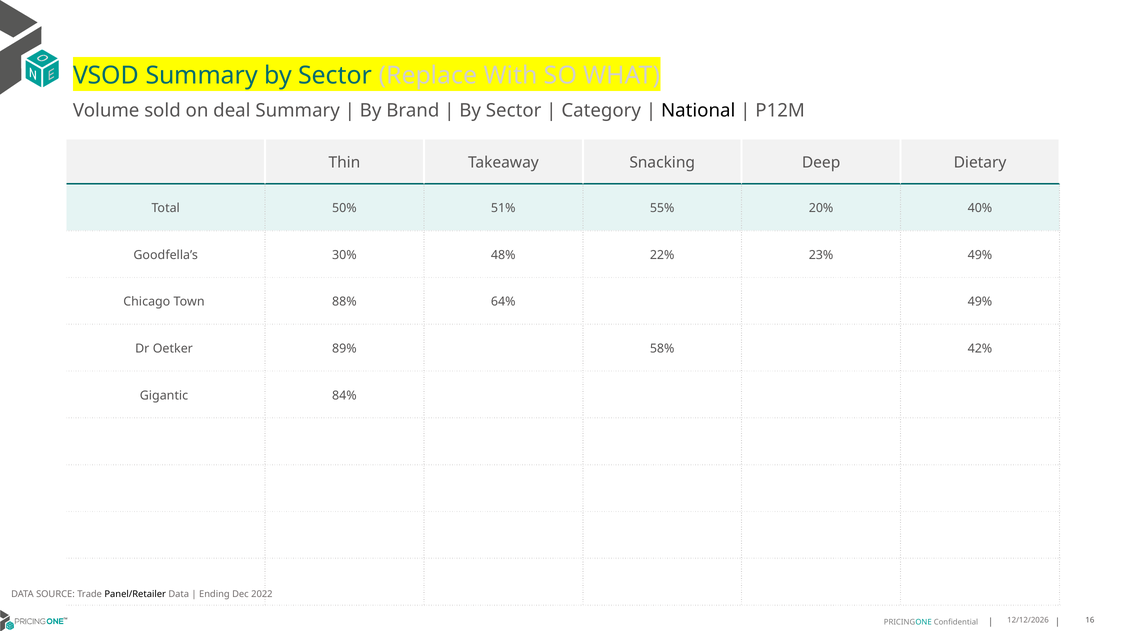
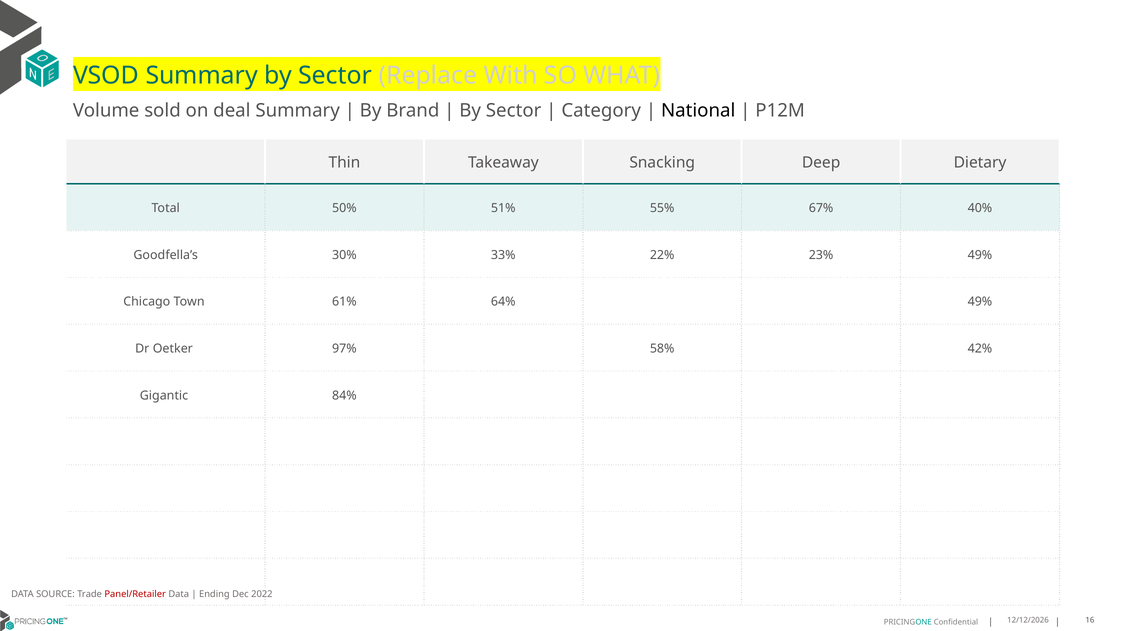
20%: 20% -> 67% (821, 208)
48%: 48% -> 33% (503, 255)
88%: 88% -> 61% (344, 302)
89%: 89% -> 97% (344, 349)
Panel/Retailer colour: black -> red (135, 594)
